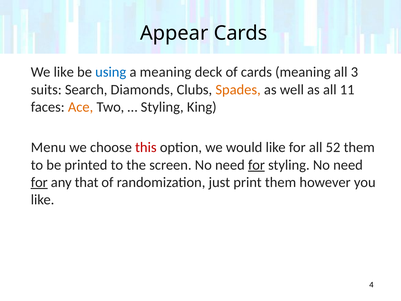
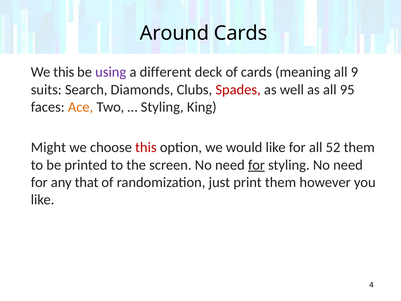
Appear: Appear -> Around (174, 33)
We like: like -> this (64, 72)
using colour: blue -> purple (111, 72)
a meaning: meaning -> different (166, 72)
3: 3 -> 9 (354, 72)
Spades colour: orange -> red (238, 90)
11: 11 -> 95 (347, 90)
Menu: Menu -> Might (48, 147)
for underline: present -> none (39, 182)
